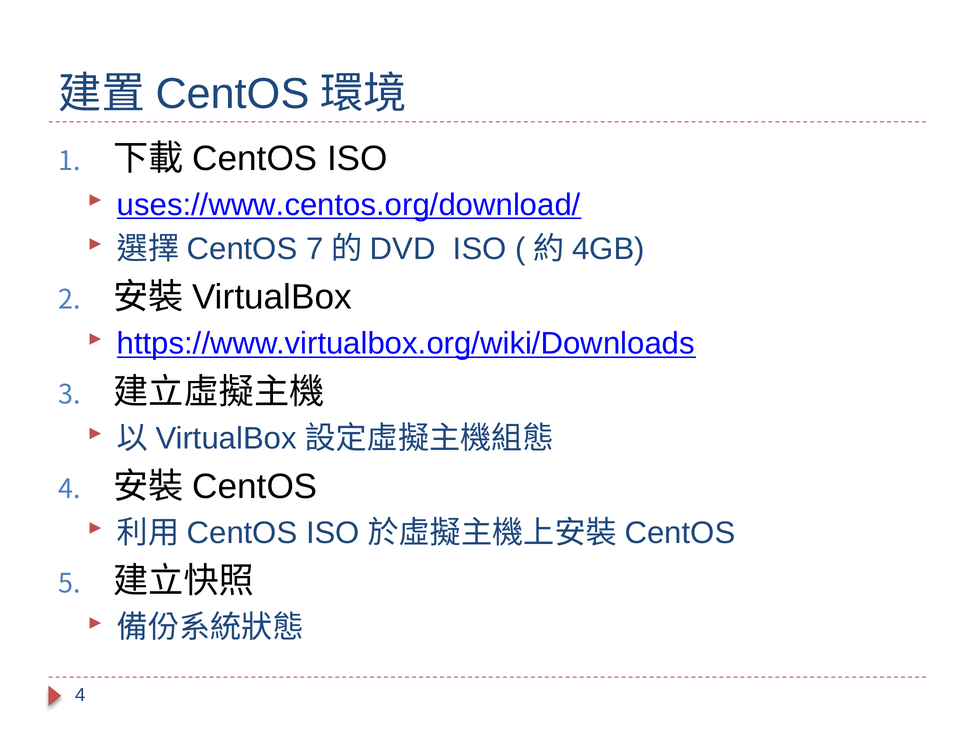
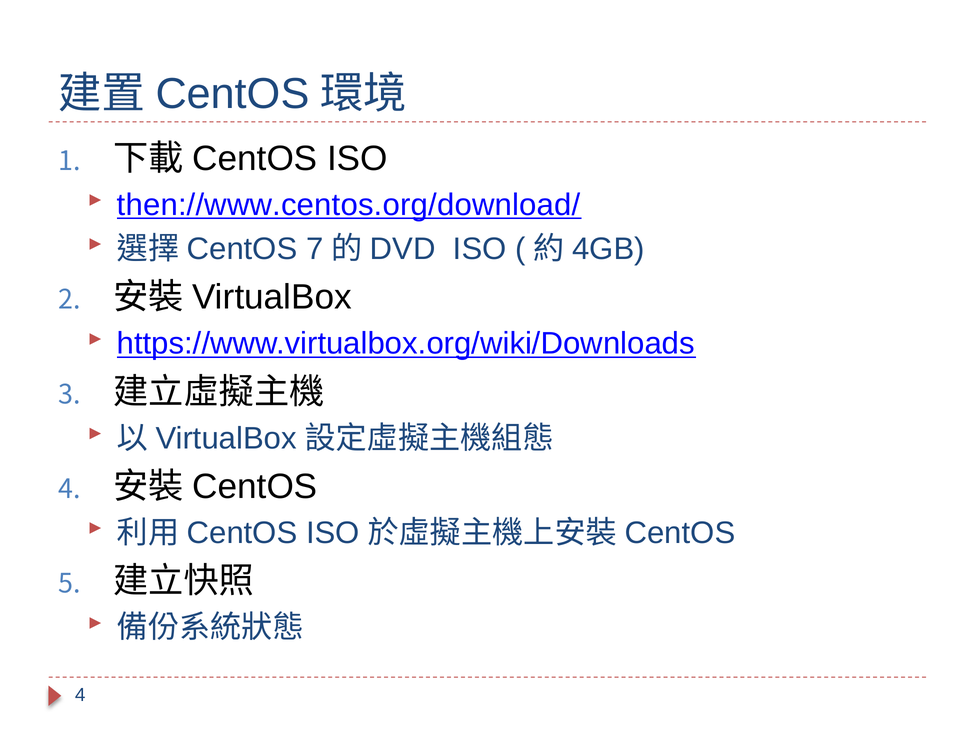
uses://www.centos.org/download/: uses://www.centos.org/download/ -> then://www.centos.org/download/ (349, 205)
